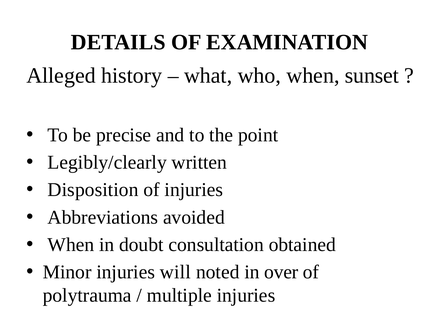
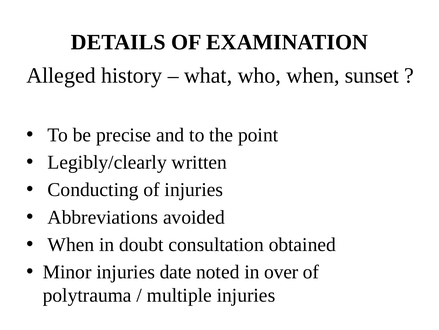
Disposition: Disposition -> Conducting (93, 189)
will: will -> date (176, 271)
